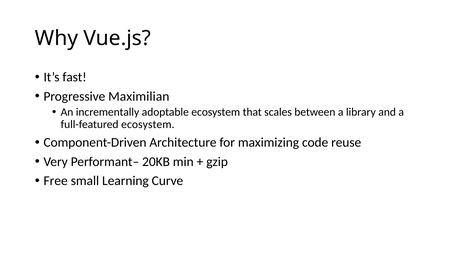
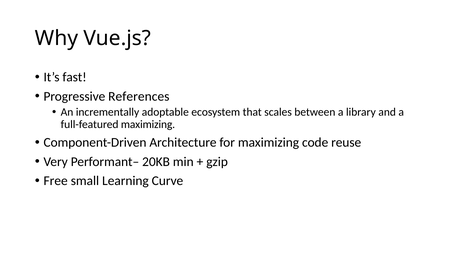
Maximilian: Maximilian -> References (139, 97)
full-featured ecosystem: ecosystem -> maximizing (148, 125)
